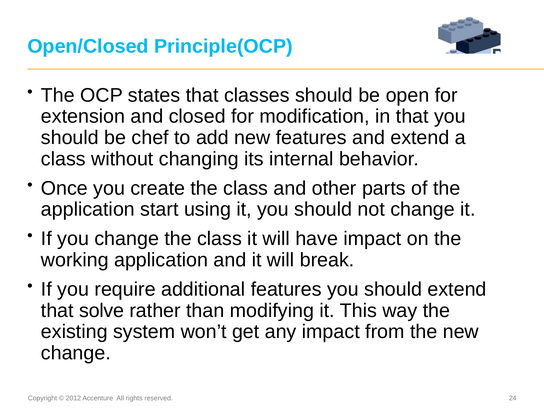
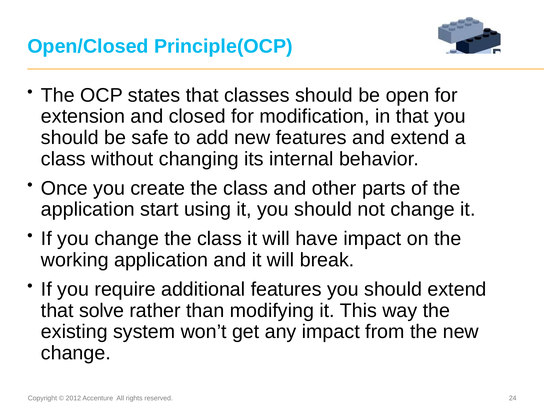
chef: chef -> safe (150, 138)
